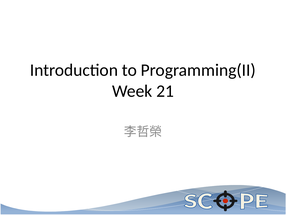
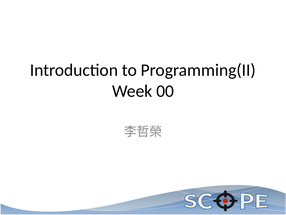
21: 21 -> 00 (165, 91)
